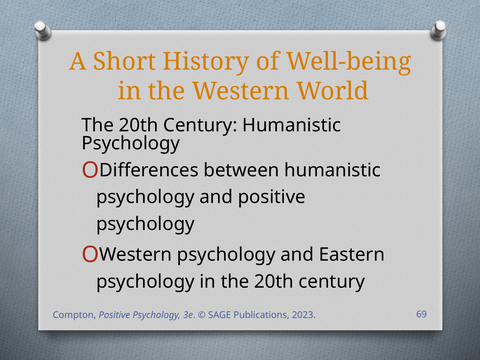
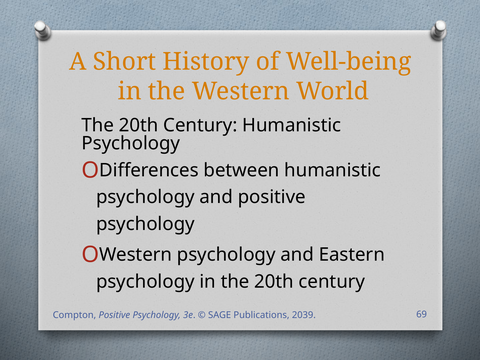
2023: 2023 -> 2039 (304, 315)
